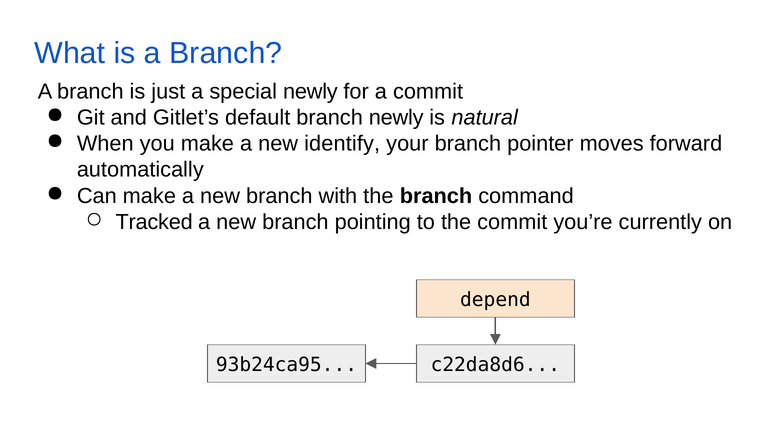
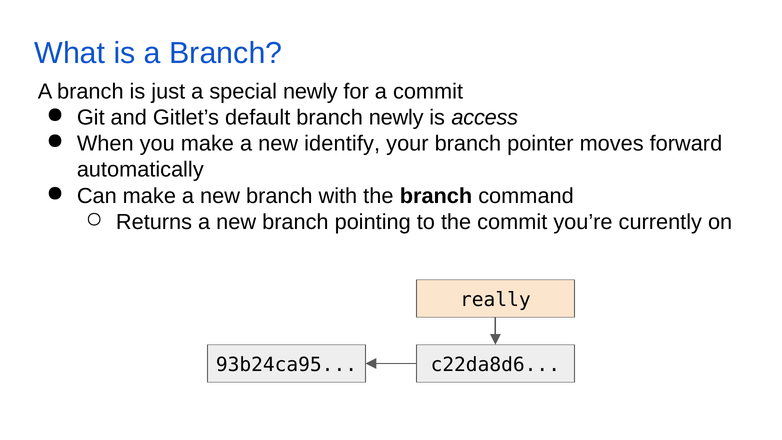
natural: natural -> access (485, 118)
Tracked: Tracked -> Returns (154, 222)
depend: depend -> really (495, 300)
